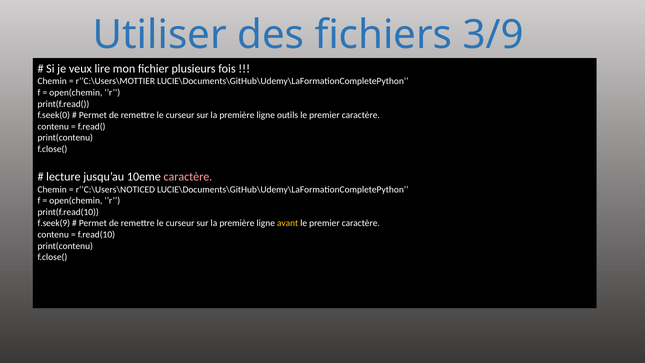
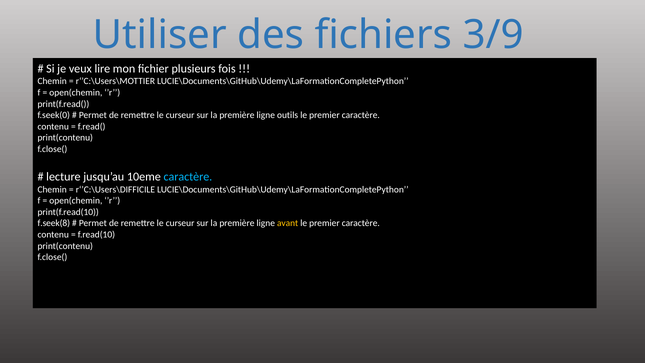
caractère colour: pink -> light blue (188, 177)
r‘’C:\Users\NOTICED: r‘’C:\Users\NOTICED -> r‘’C:\Users\DIFFICILE (115, 189)
f.seek(9: f.seek(9 -> f.seek(8 (54, 223)
